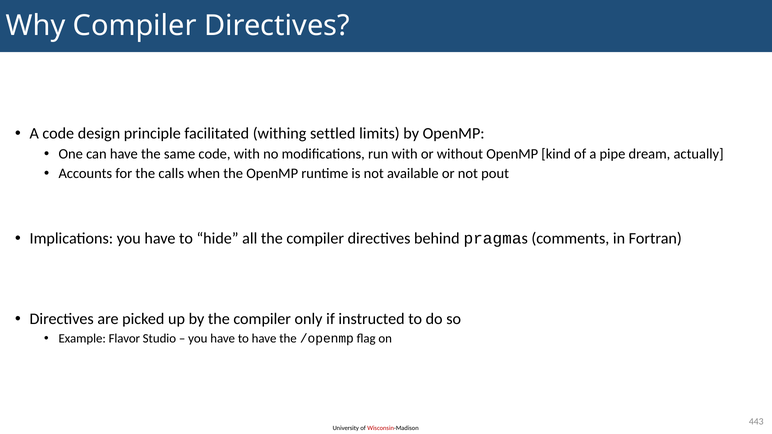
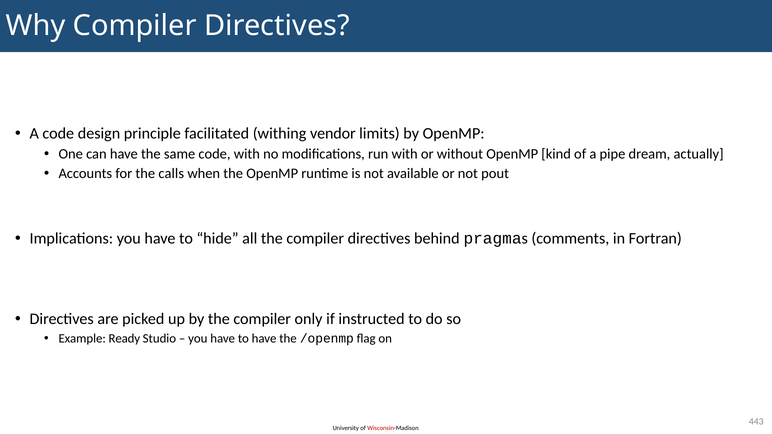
settled: settled -> vendor (333, 134)
Flavor: Flavor -> Ready (124, 339)
